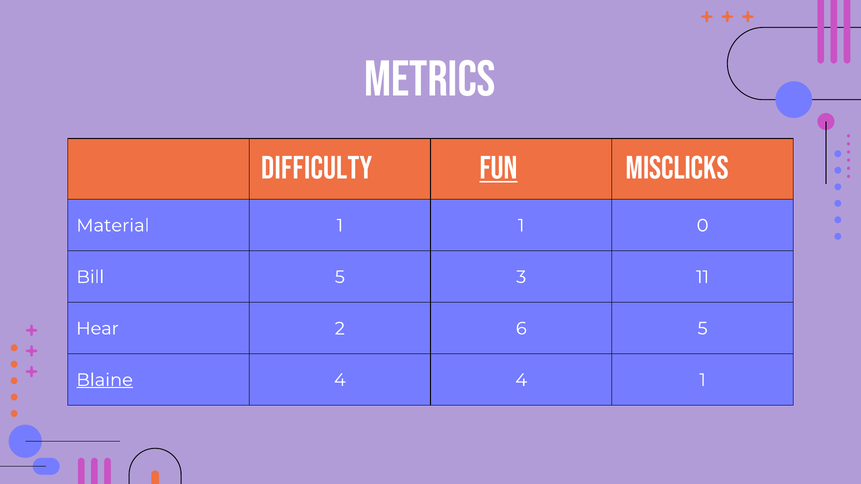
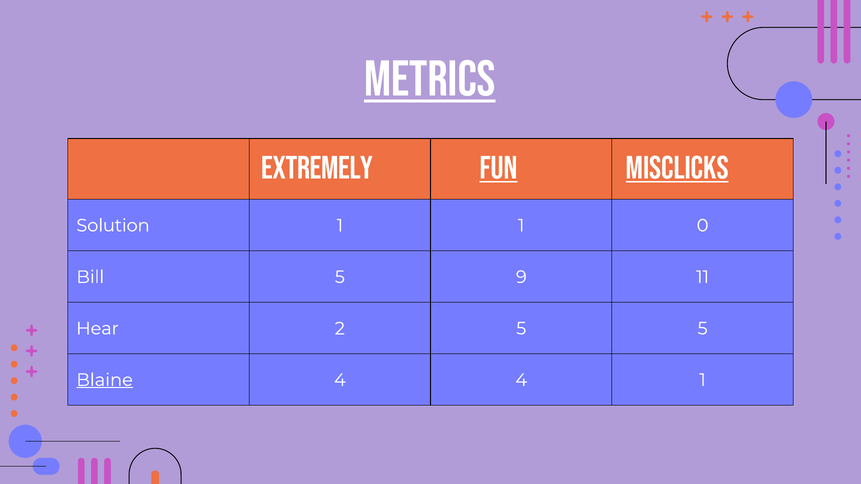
Metrics underline: none -> present (430, 79)
Difficulty: Difficulty -> Extremely (317, 168)
Misclicks underline: none -> present (677, 168)
Material: Material -> Solution (113, 226)
3: 3 -> 9 (521, 277)
2 6: 6 -> 5 (521, 329)
